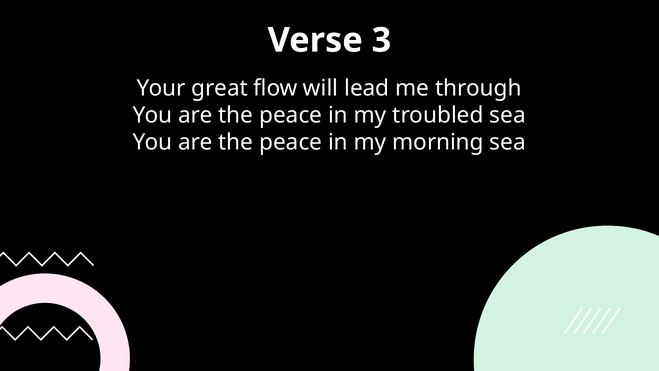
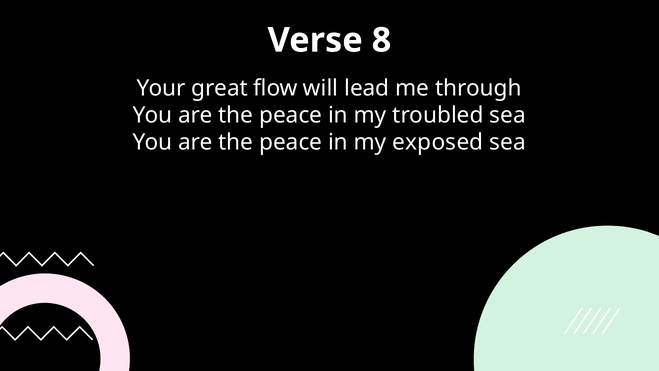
3: 3 -> 8 (381, 40)
morning: morning -> exposed (438, 142)
